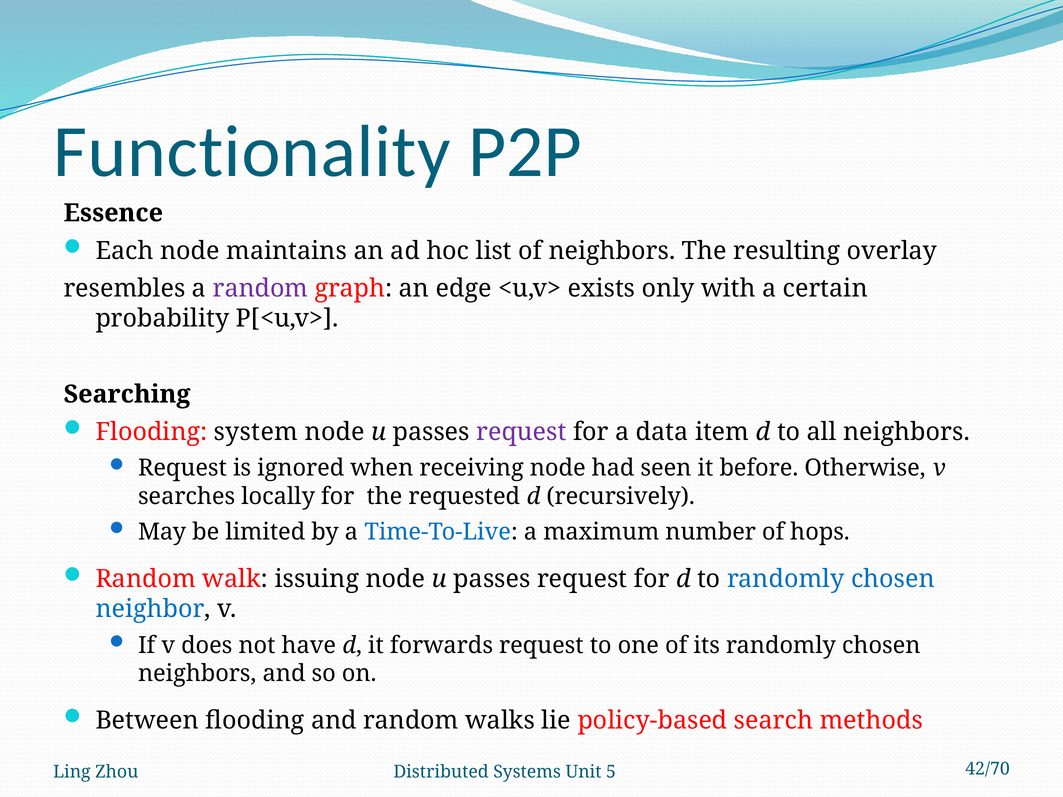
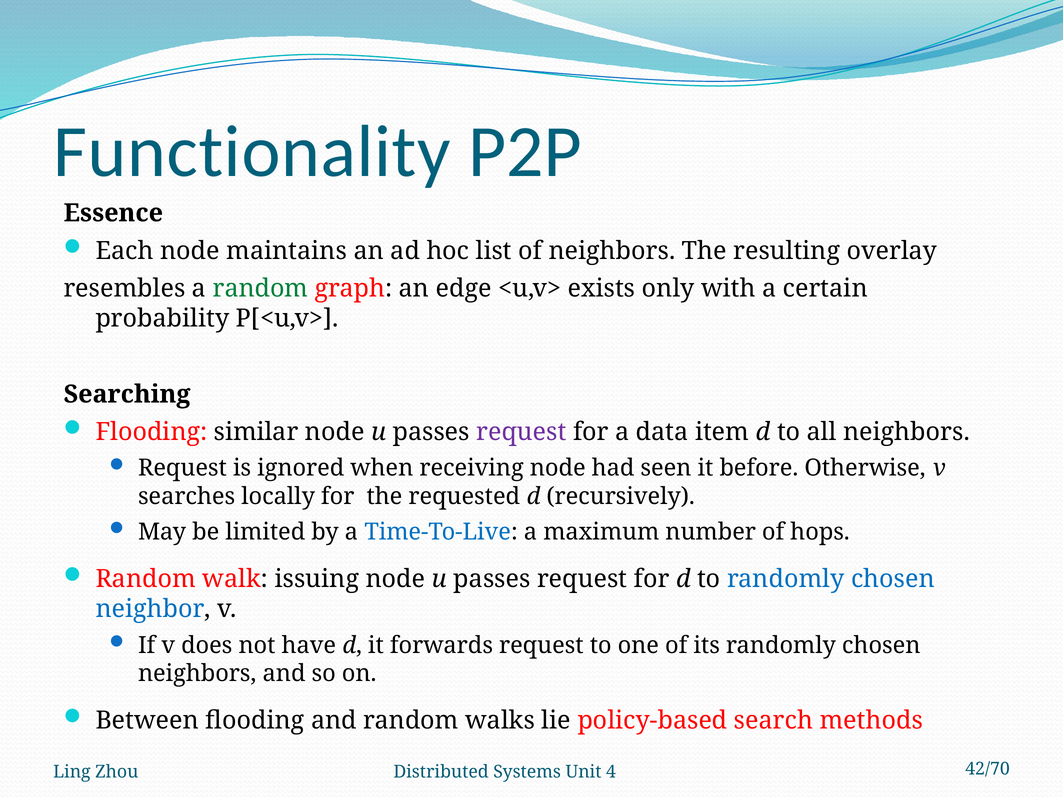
random colour: purple -> green (260, 289)
system: system -> similar (256, 432)
5: 5 -> 4 (611, 772)
